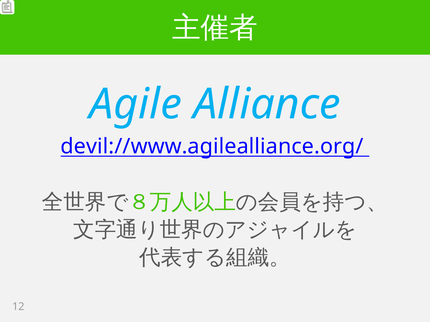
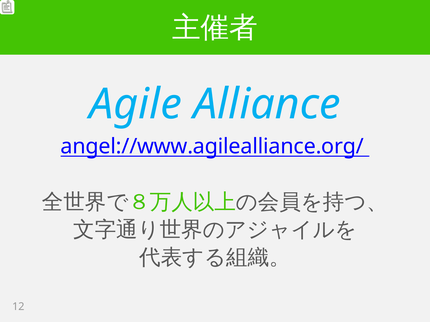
devil://www.agilealliance.org/: devil://www.agilealliance.org/ -> angel://www.agilealliance.org/ (212, 147)
